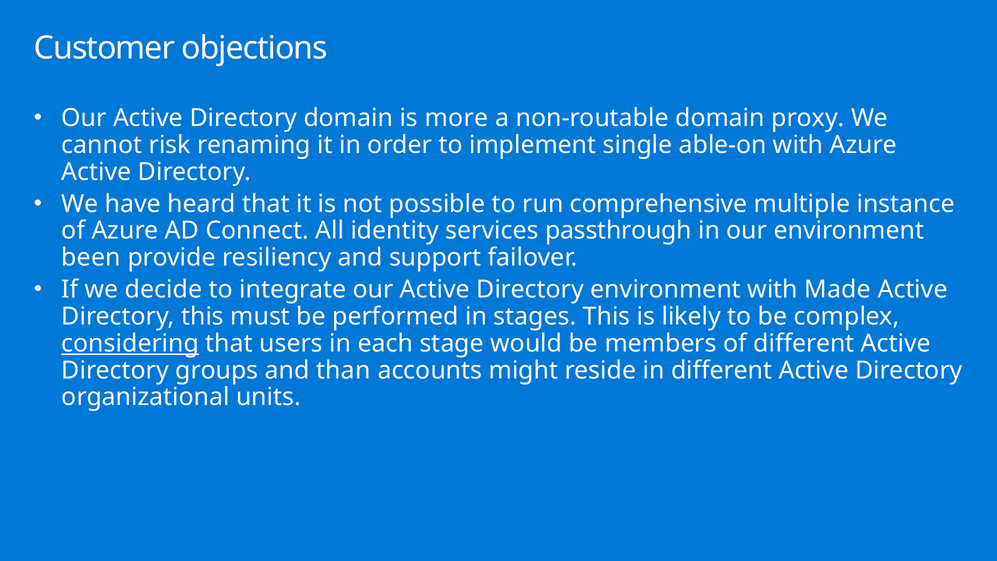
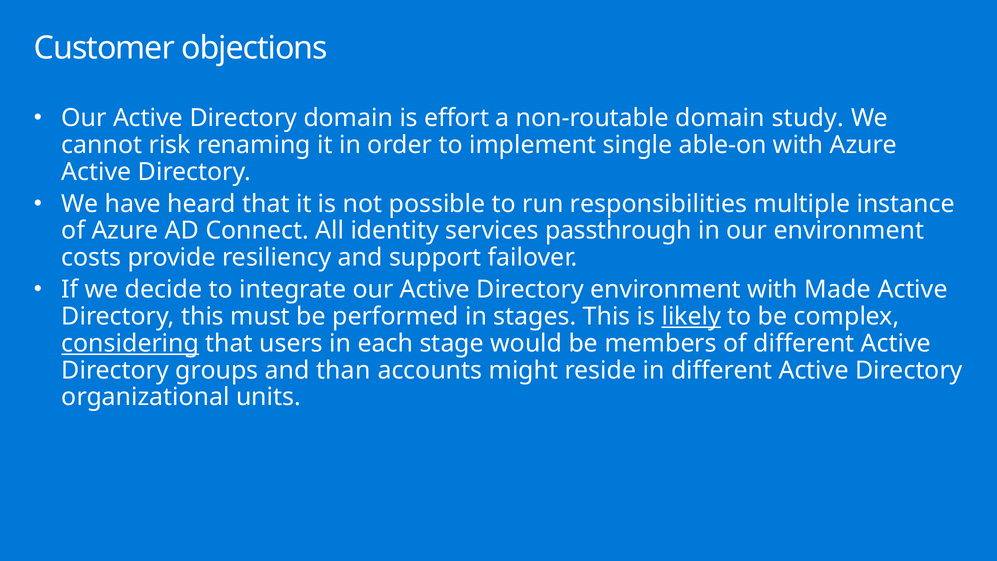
more: more -> effort (457, 118)
proxy: proxy -> study (808, 118)
comprehensive: comprehensive -> responsibilities (659, 204)
been: been -> costs (91, 258)
likely underline: none -> present (691, 316)
